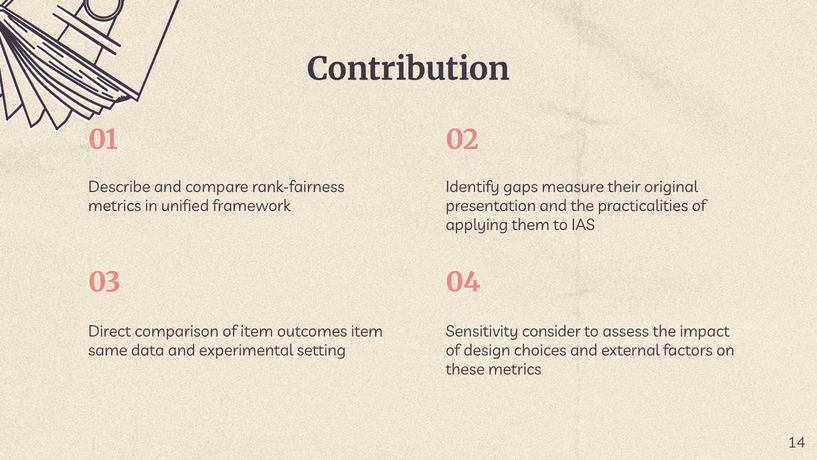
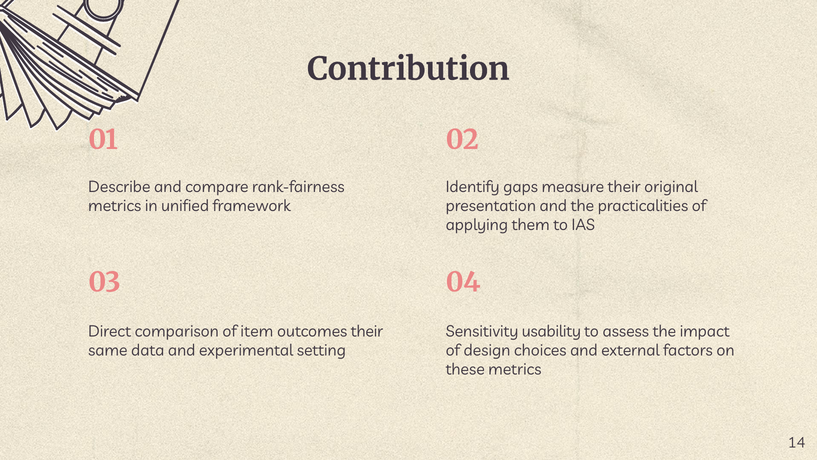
outcomes item: item -> their (367, 331)
consider: consider -> usability (551, 331)
